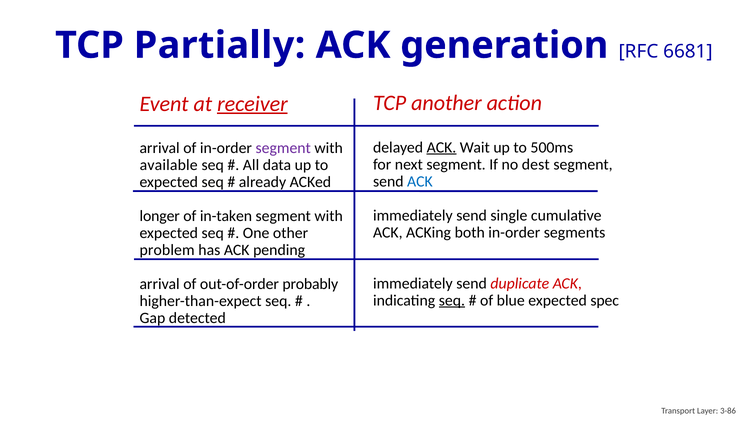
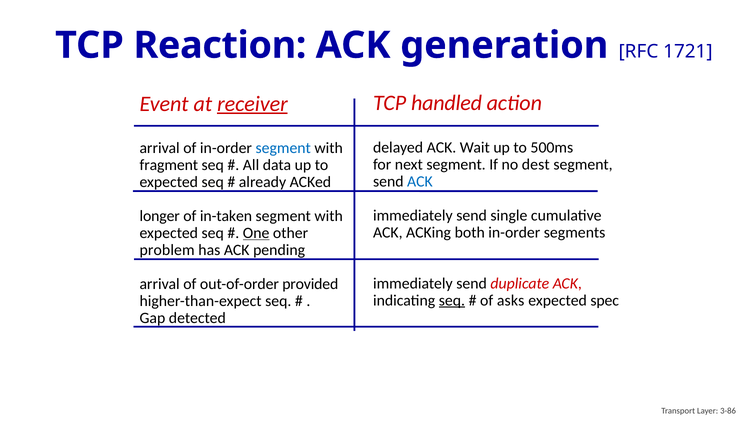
TCP Partially: Partially -> Reaction (220, 45)
6681: 6681 -> 1721 (688, 52)
another: another -> handled (447, 103)
ACK underline: present -> none (441, 147)
segment colour: purple -> blue (283, 148)
available: available -> fragment (169, 165)
One underline: none -> present (256, 233)
out-of-order probably: probably -> provided (310, 284)
blue: blue -> asks (511, 301)
